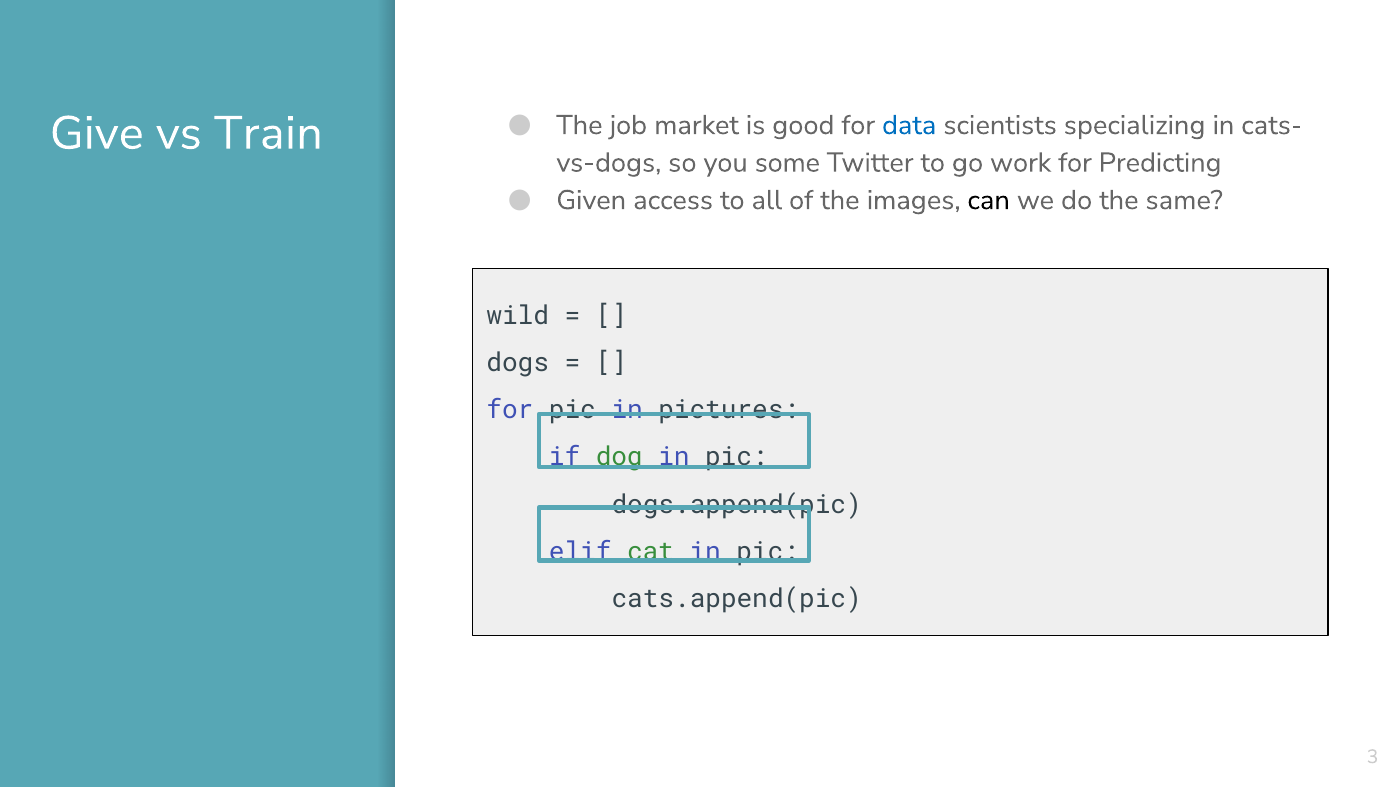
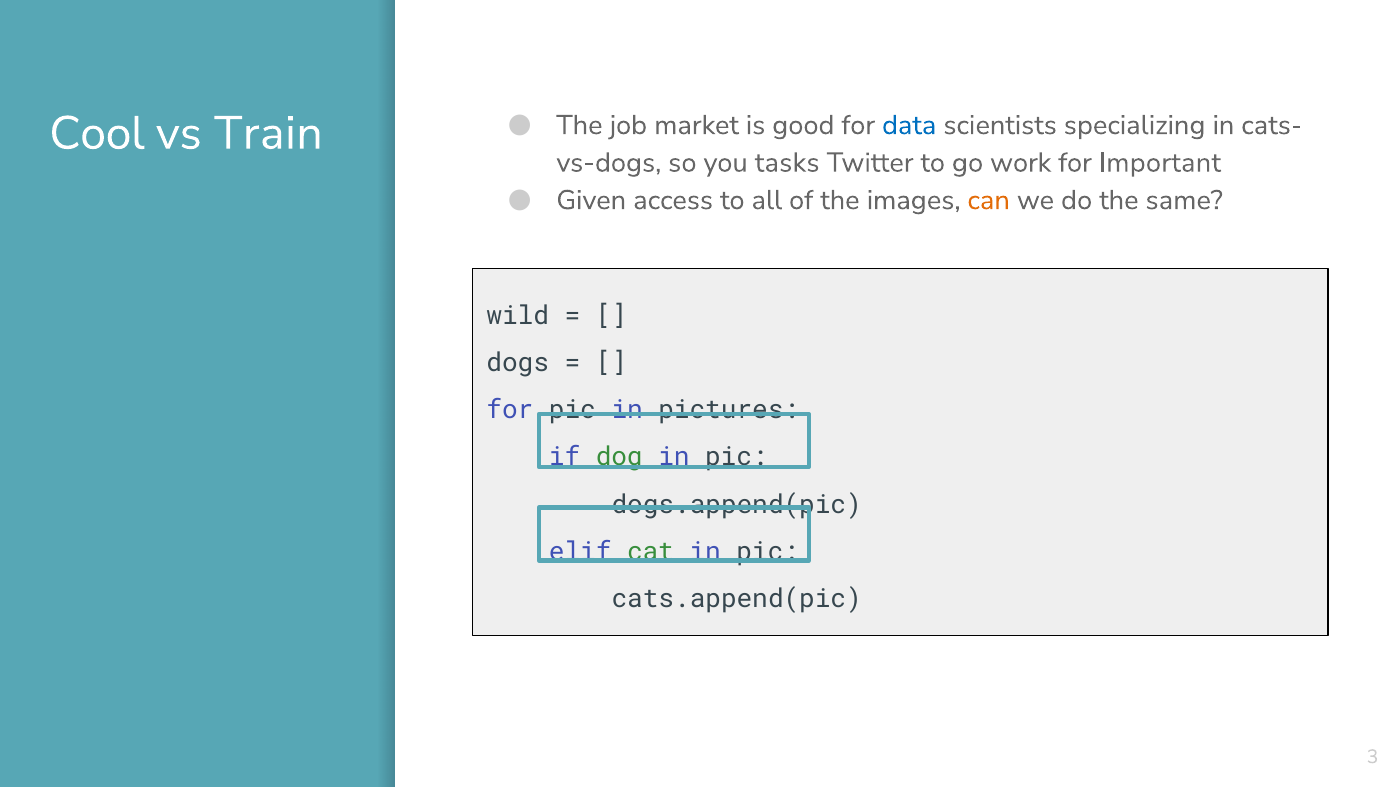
Give: Give -> Cool (97, 133)
some: some -> tasks (787, 163)
Predicting: Predicting -> Important (1160, 163)
can colour: black -> orange (989, 200)
